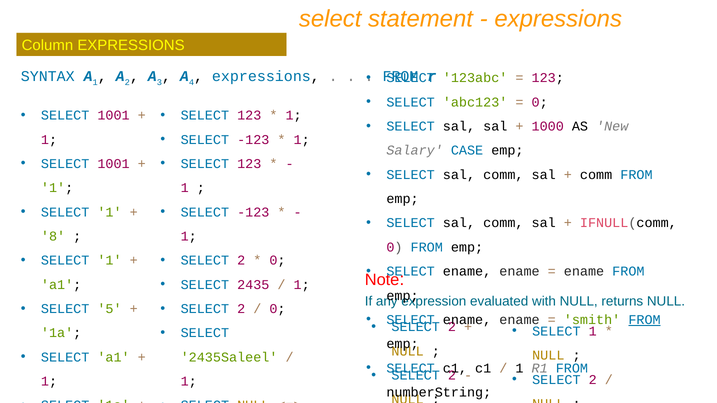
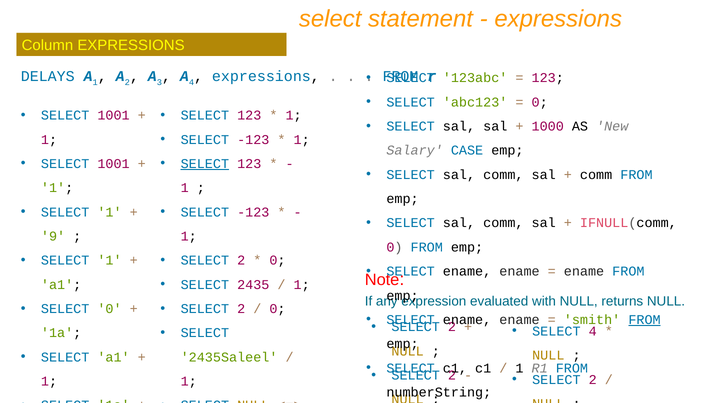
SYNTAX: SYNTAX -> DELAYS (48, 76)
SELECT underline: none -> present (205, 164)
8: 8 -> 9 (53, 236)
SELECT 5: 5 -> 0 (110, 309)
1: 1 -> 4 (593, 331)
